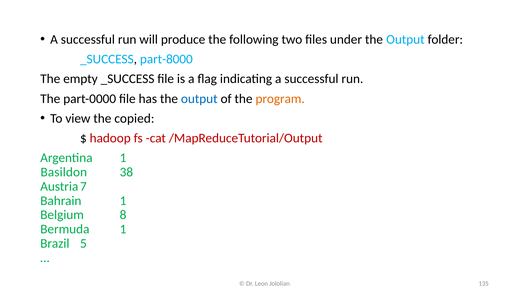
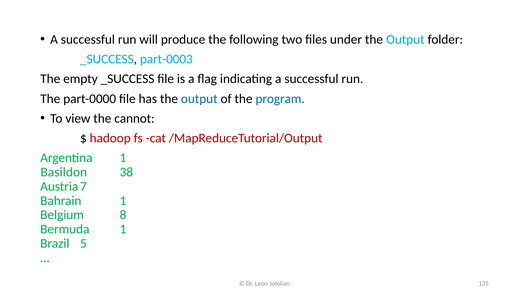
part-8000: part-8000 -> part-0003 (166, 59)
program colour: orange -> blue (280, 99)
copied: copied -> cannot (134, 119)
